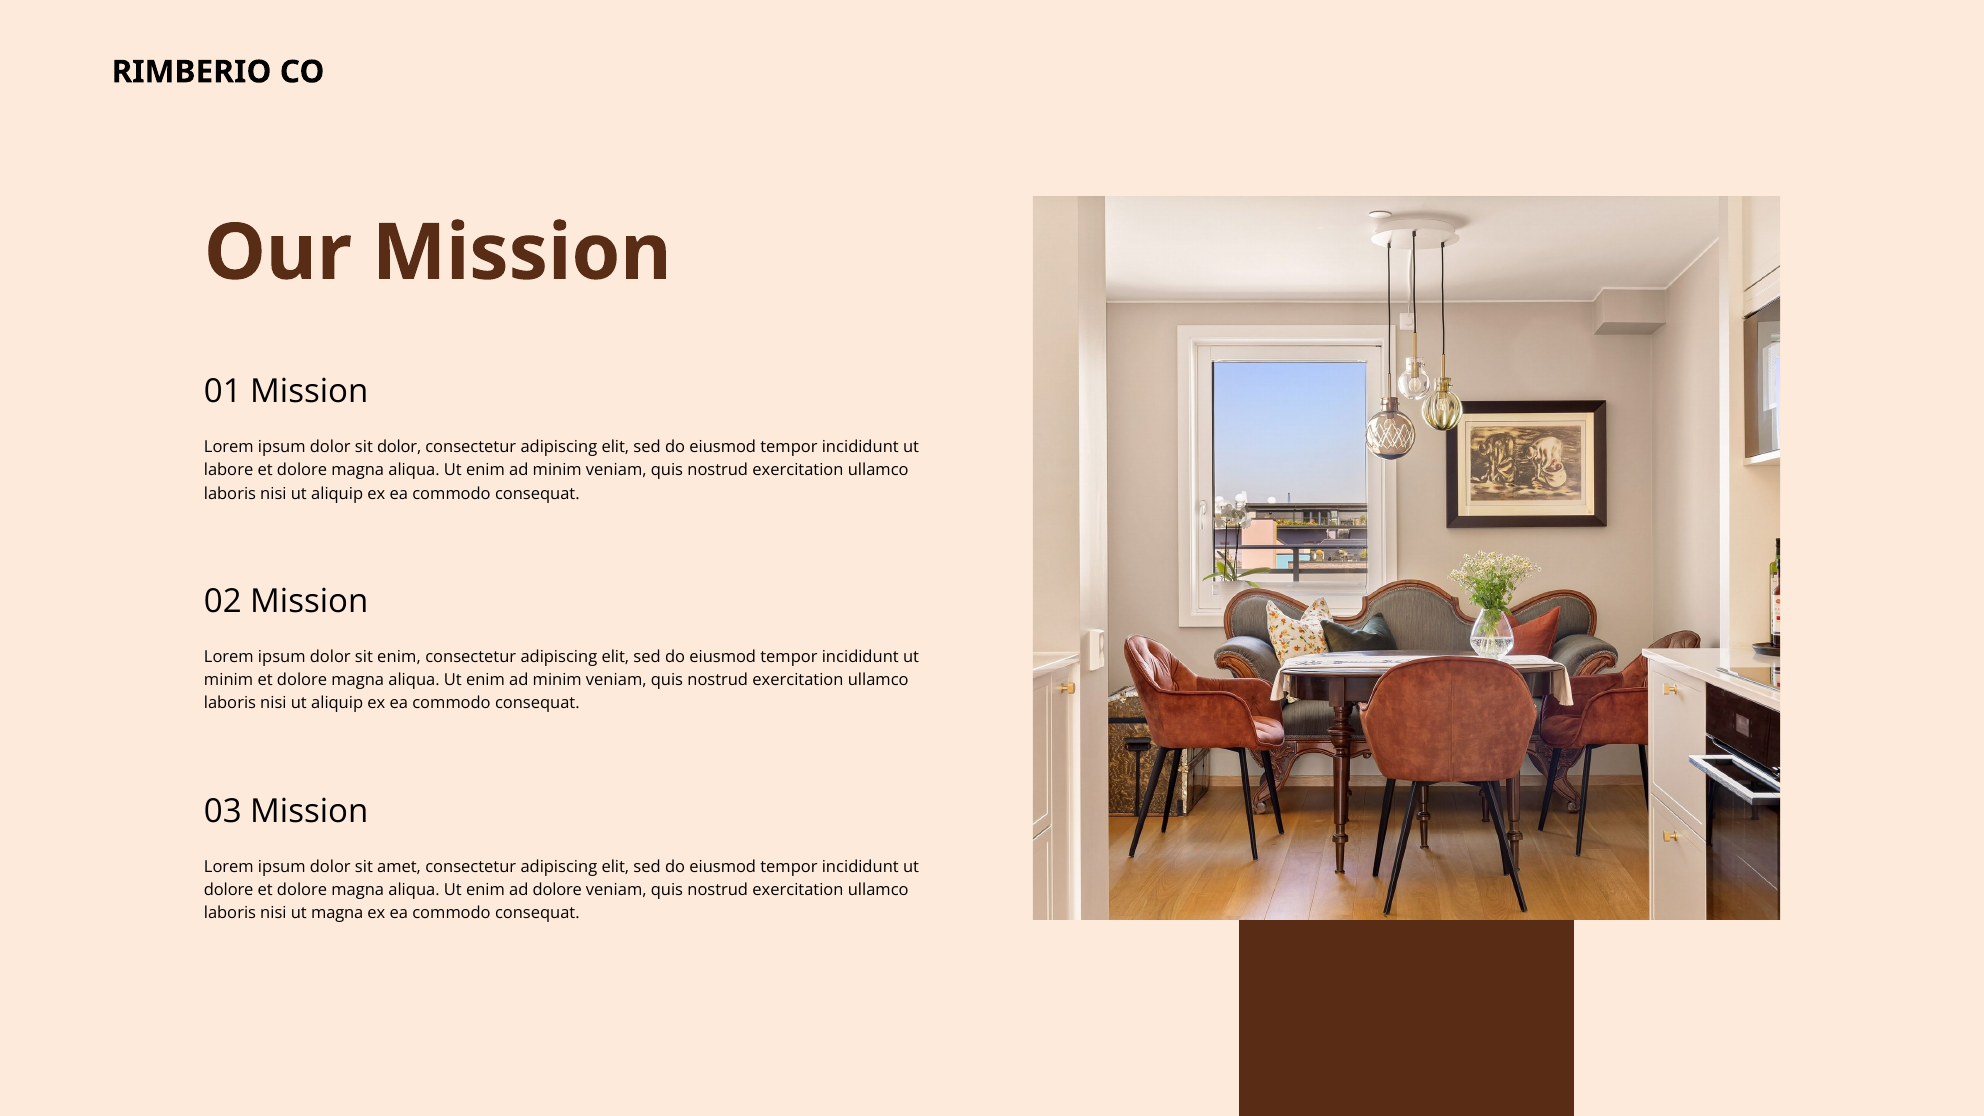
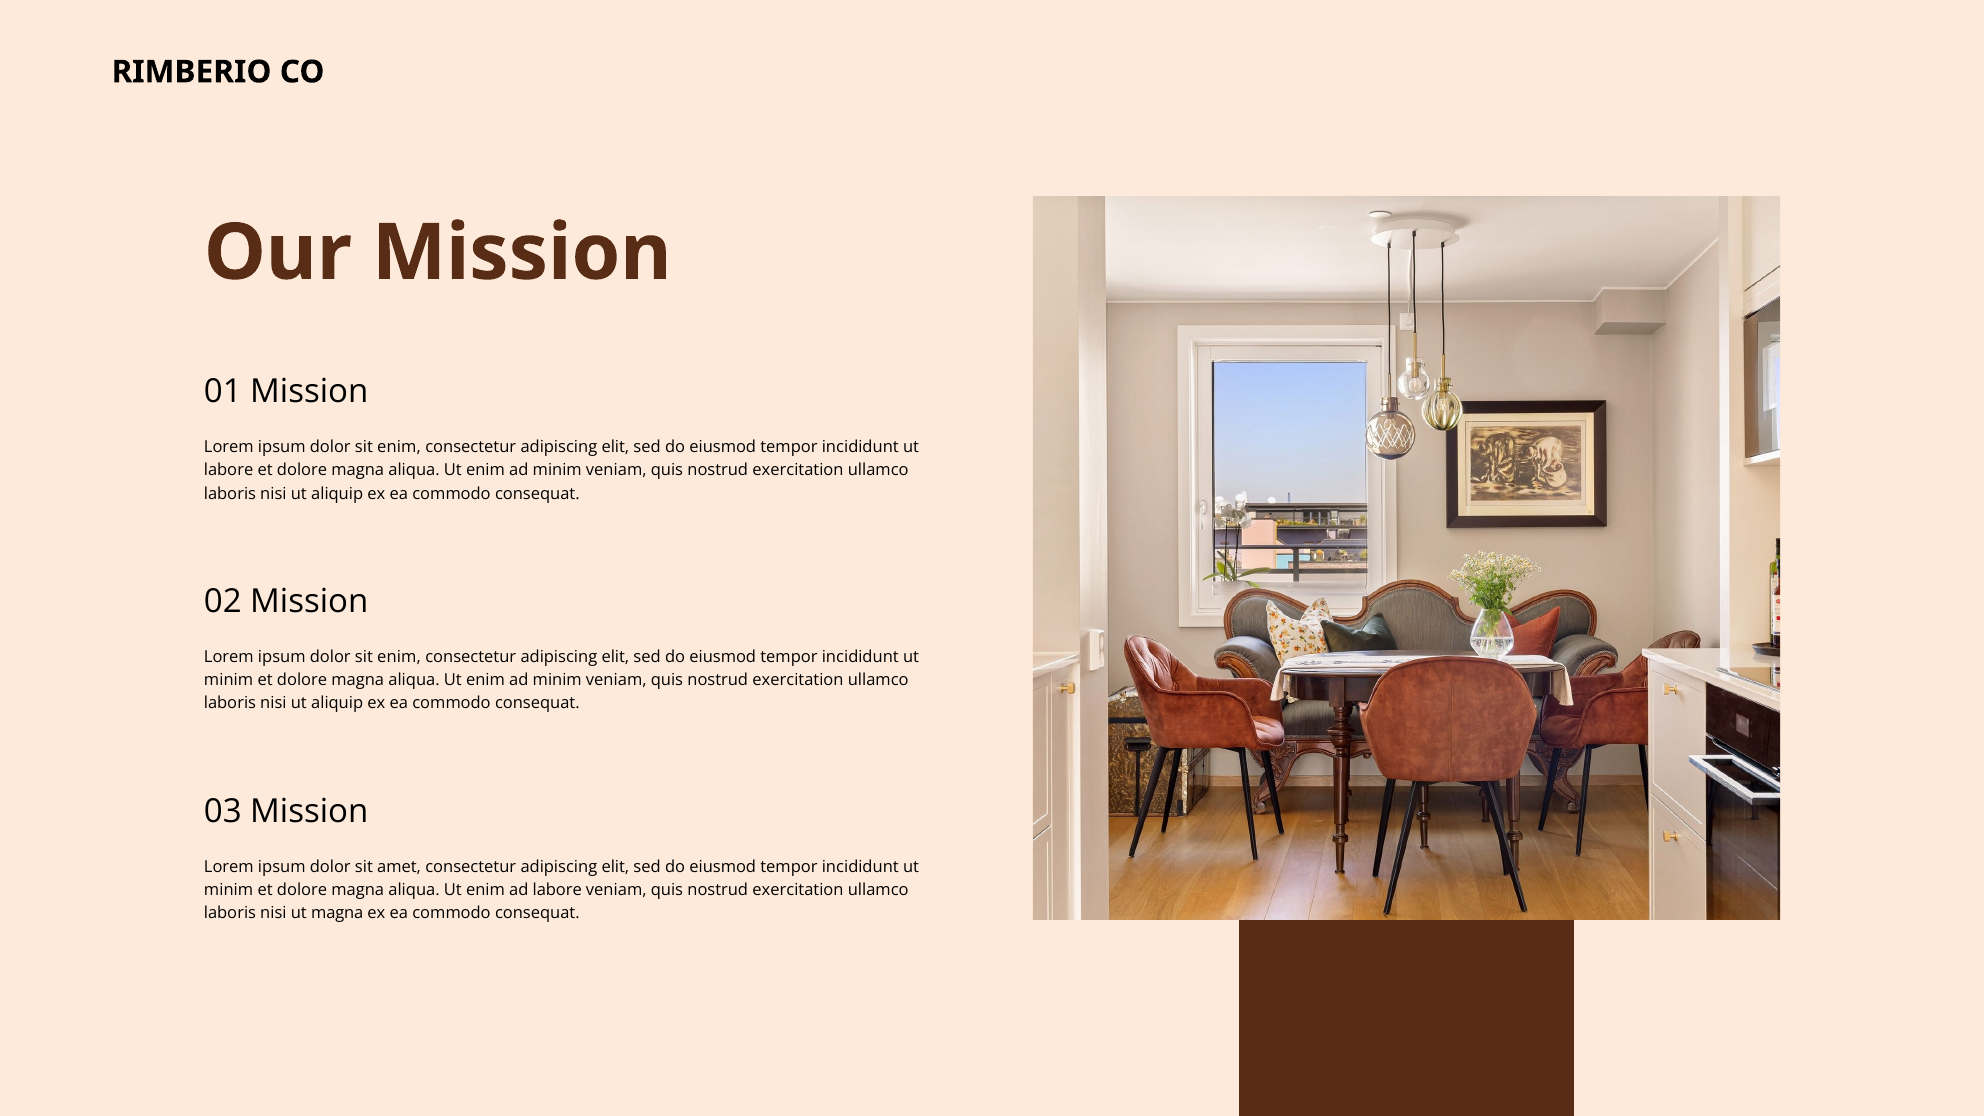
dolor: dolor -> enim (399, 447)
dolore: dolore -> minim (229, 890)
ad dolore: dolore -> labore (557, 890)
